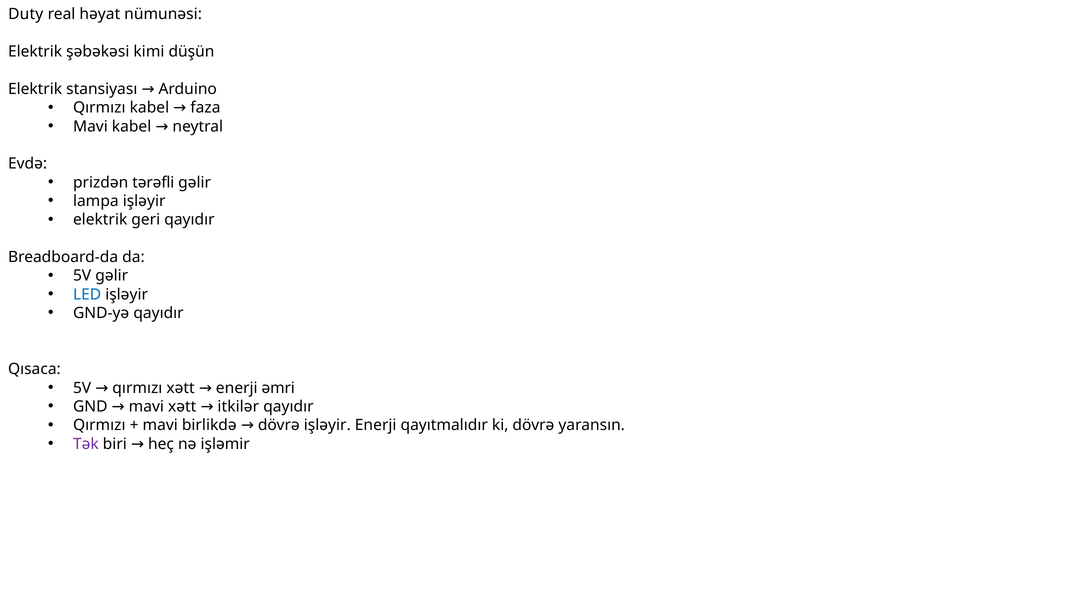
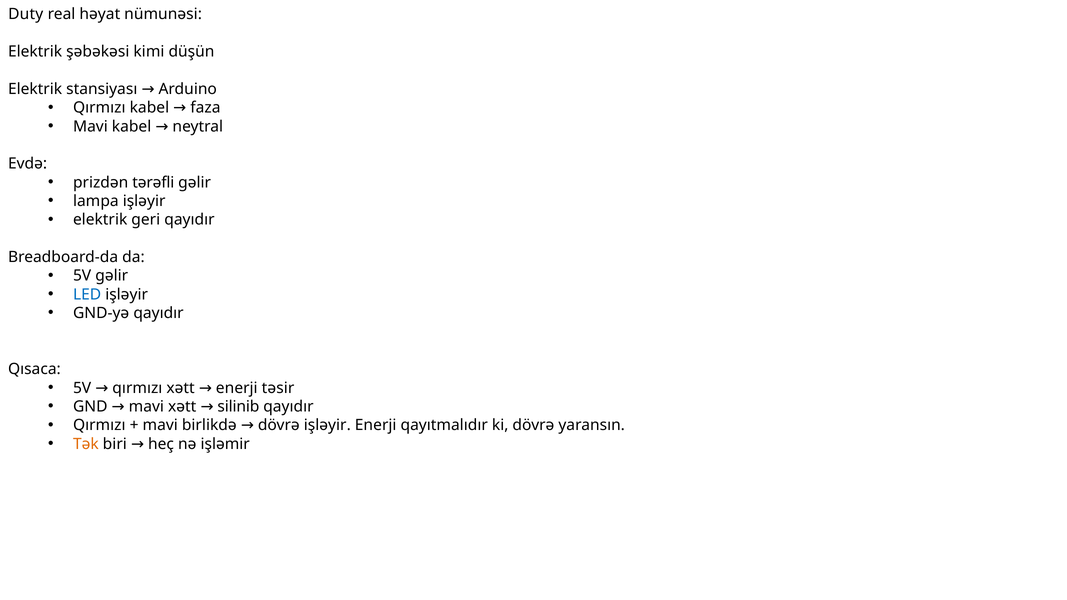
əmri: əmri -> təsir (278, 388)
itkilər: itkilər -> silinib (238, 407)
Tək colour: purple -> orange (86, 444)
